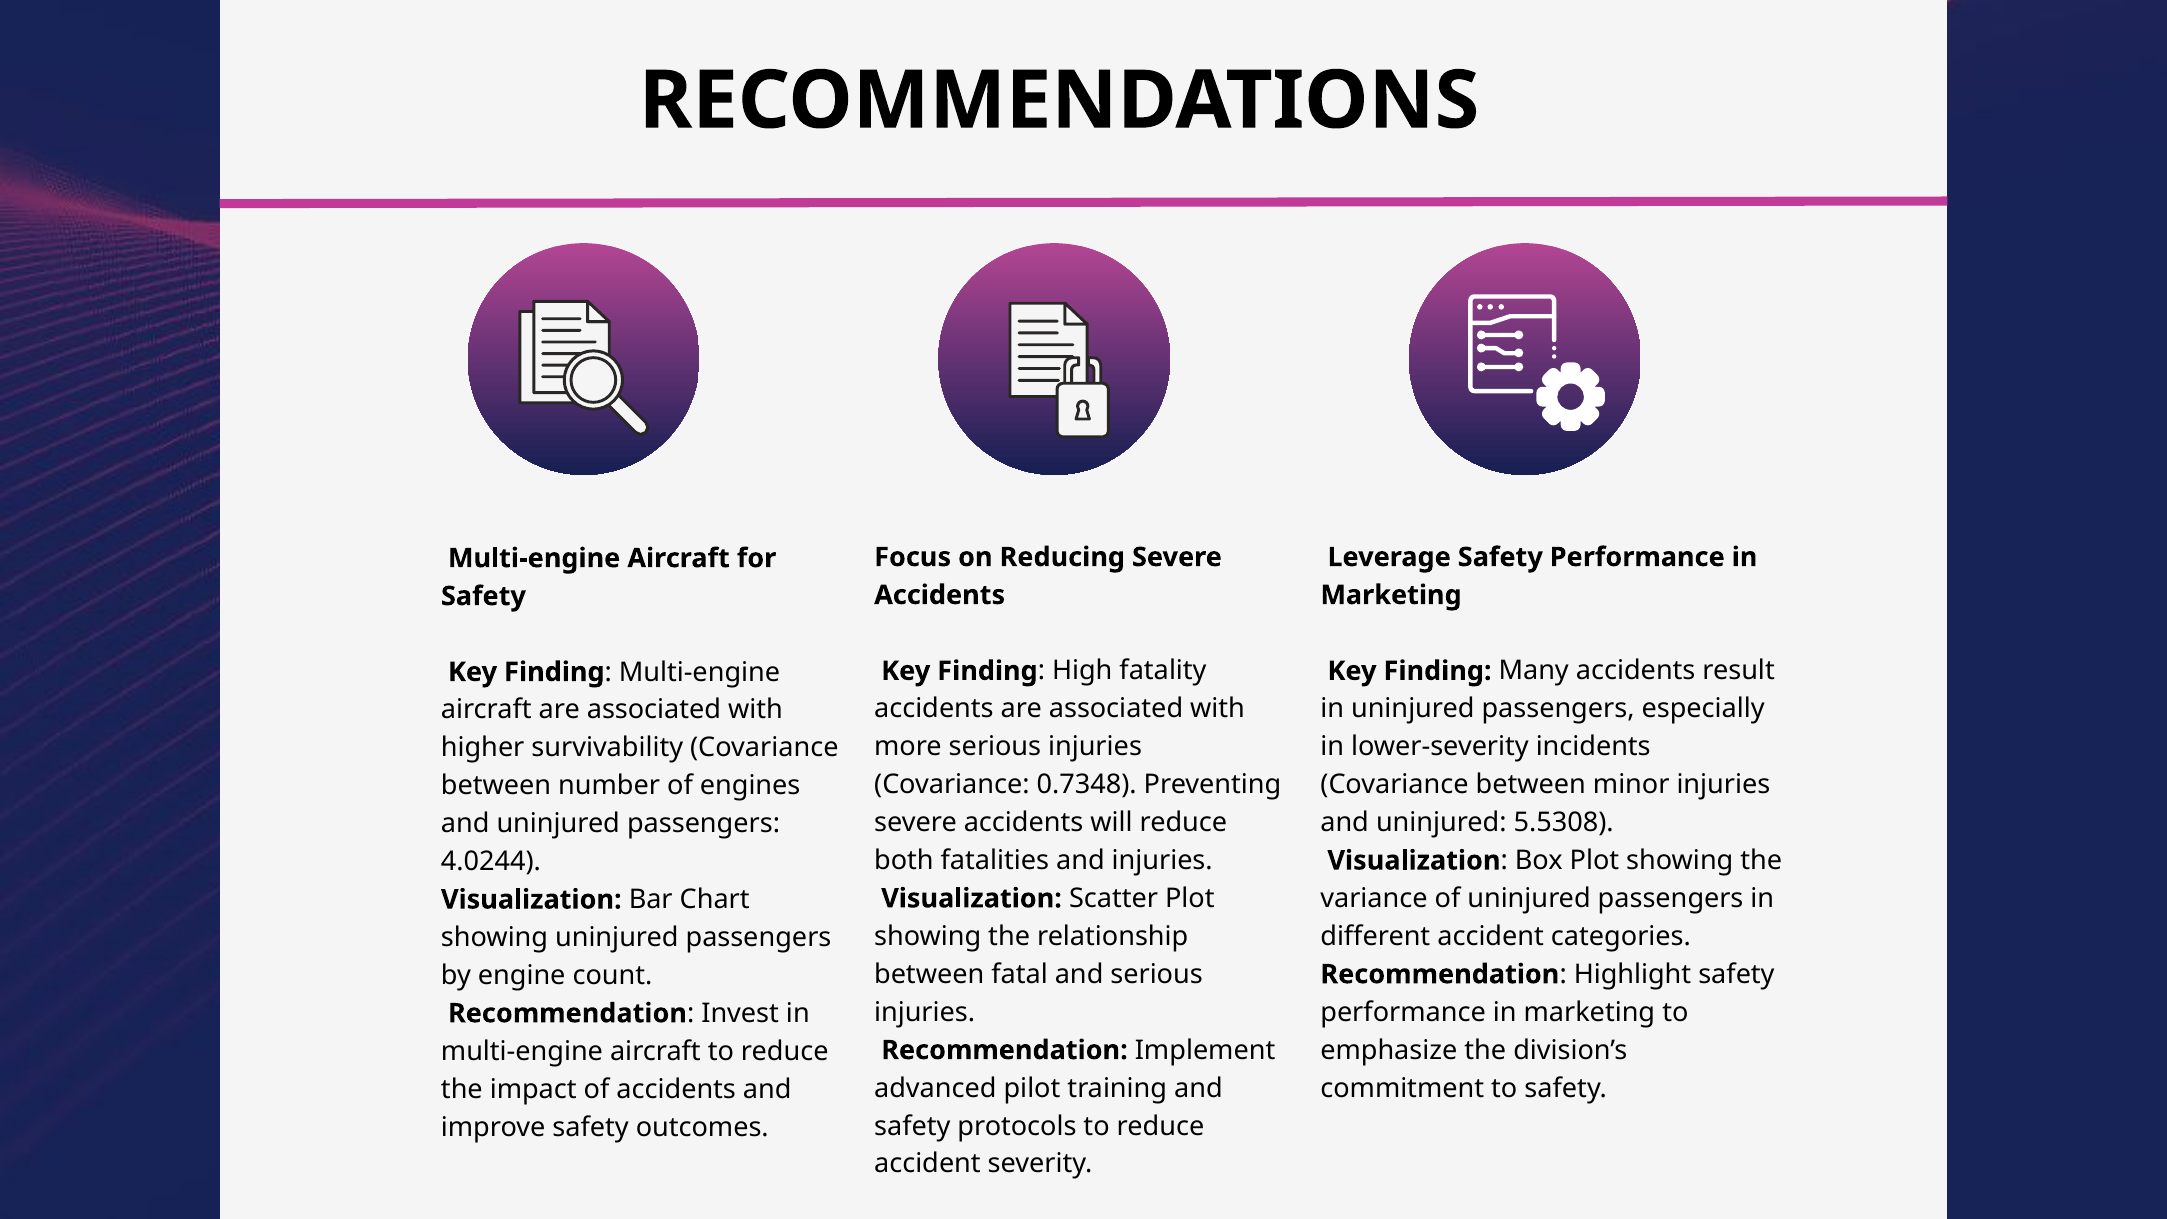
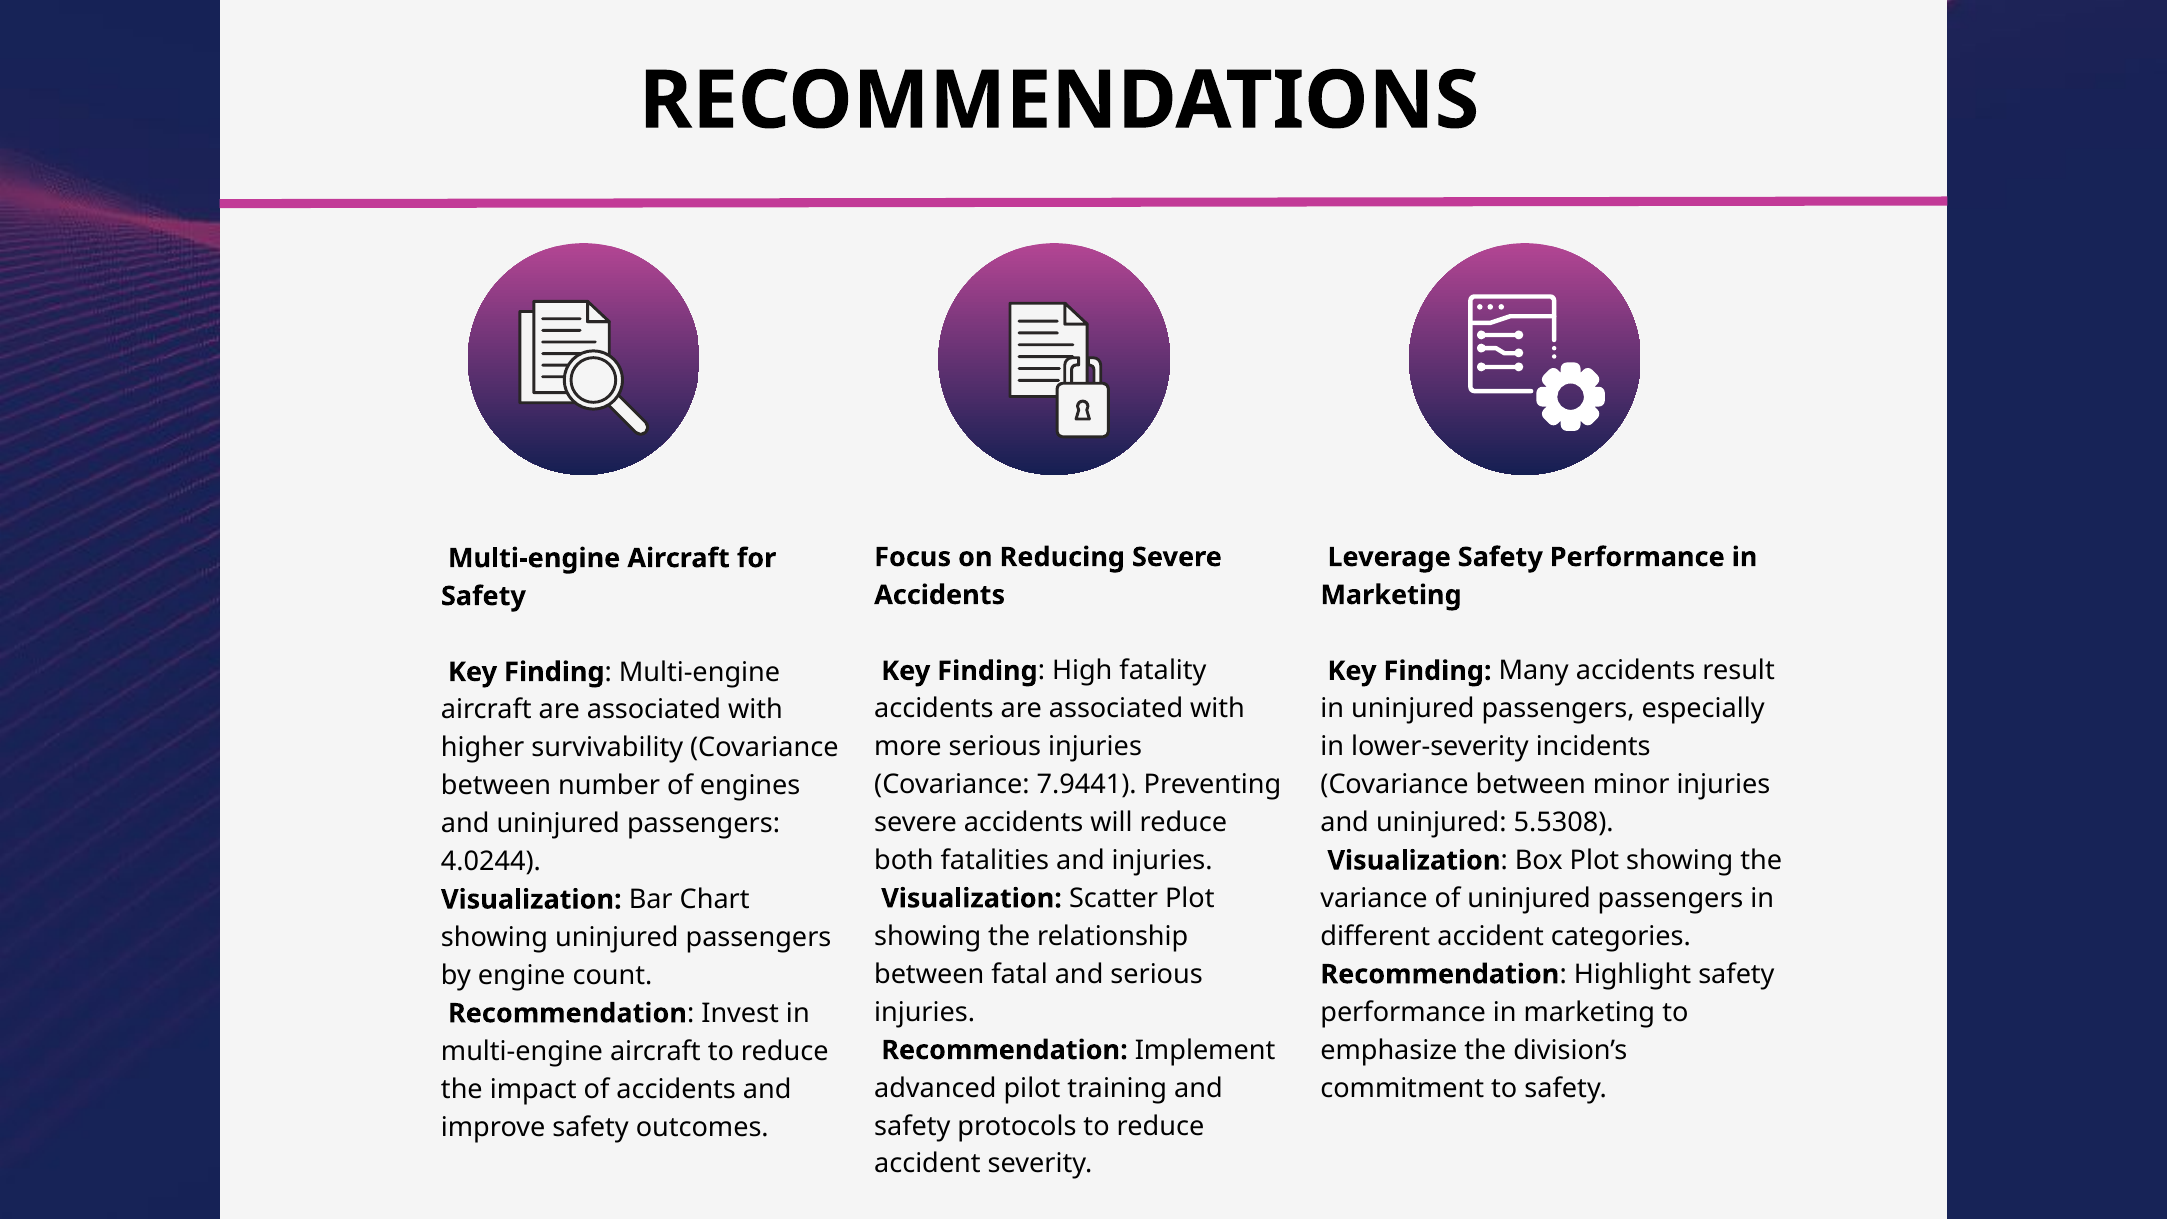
0.7348: 0.7348 -> 7.9441 (1087, 785)
